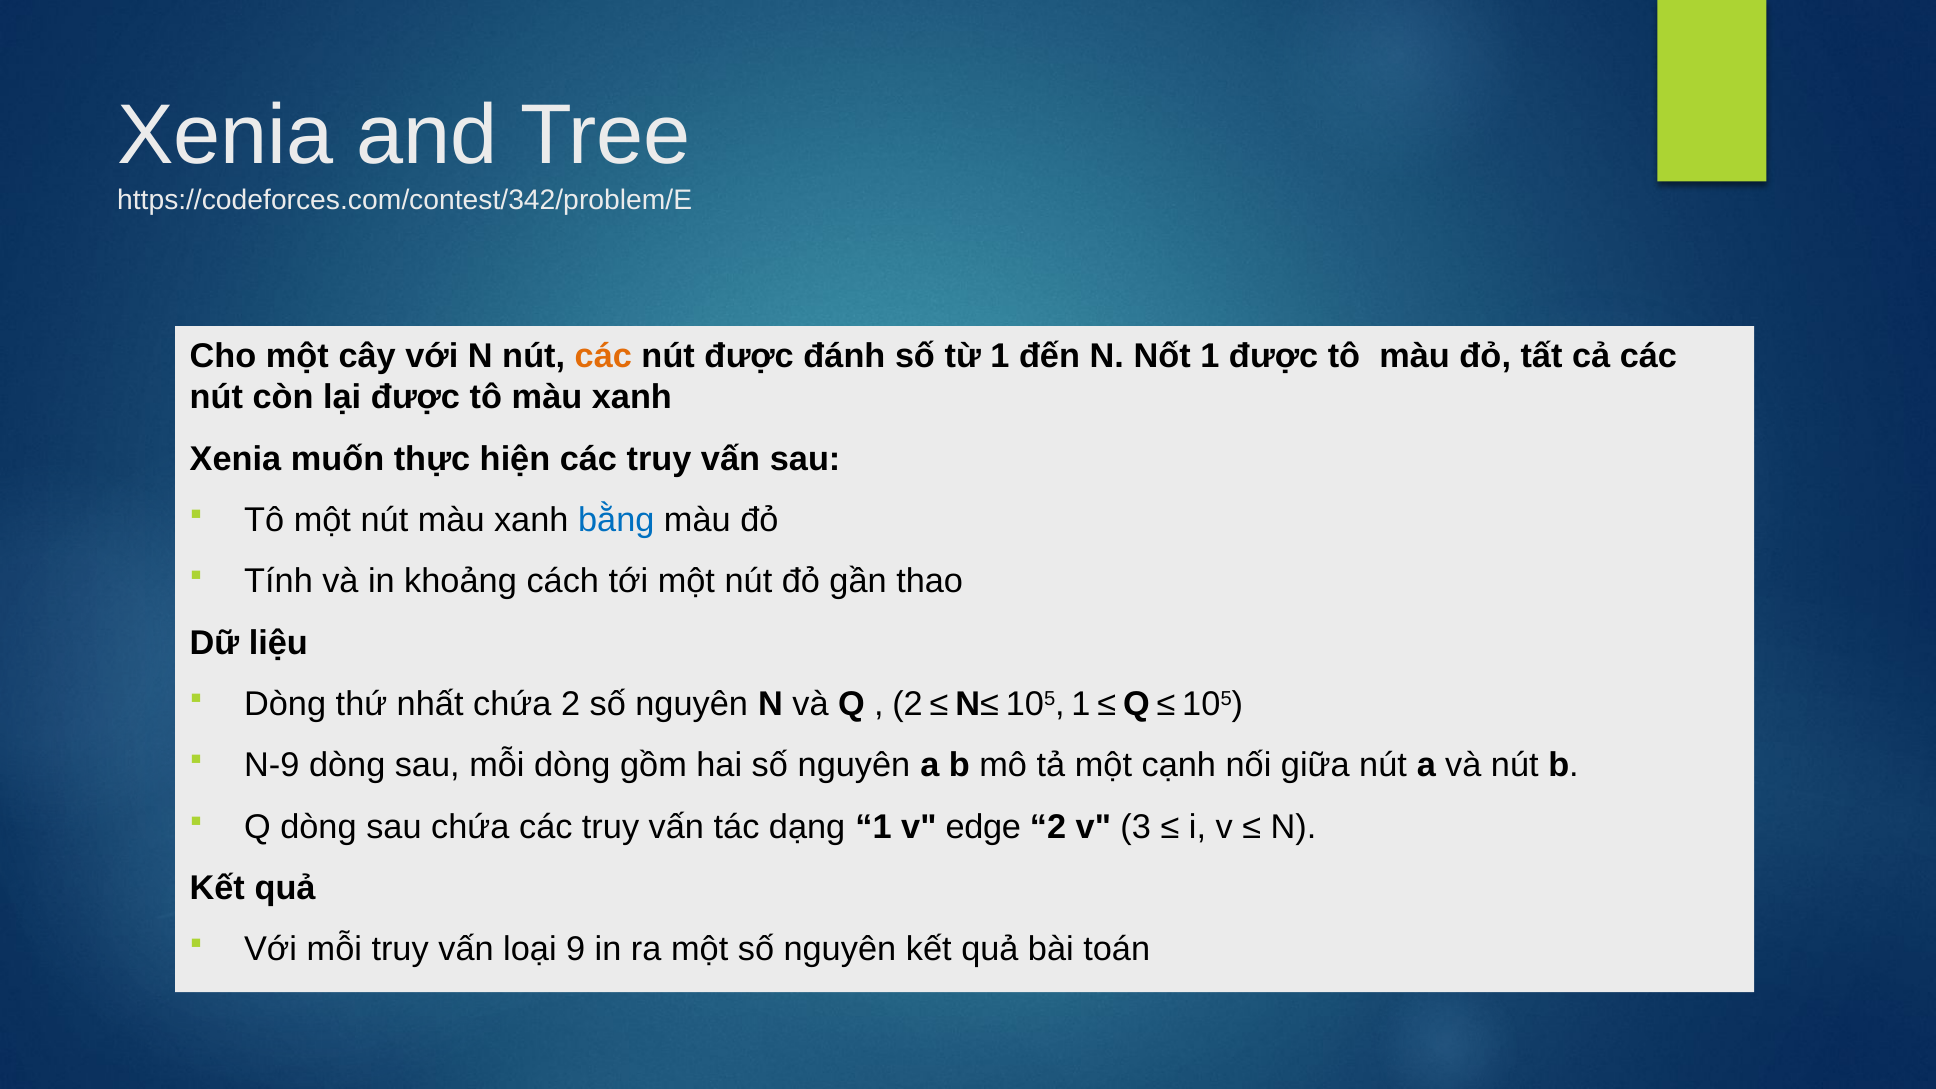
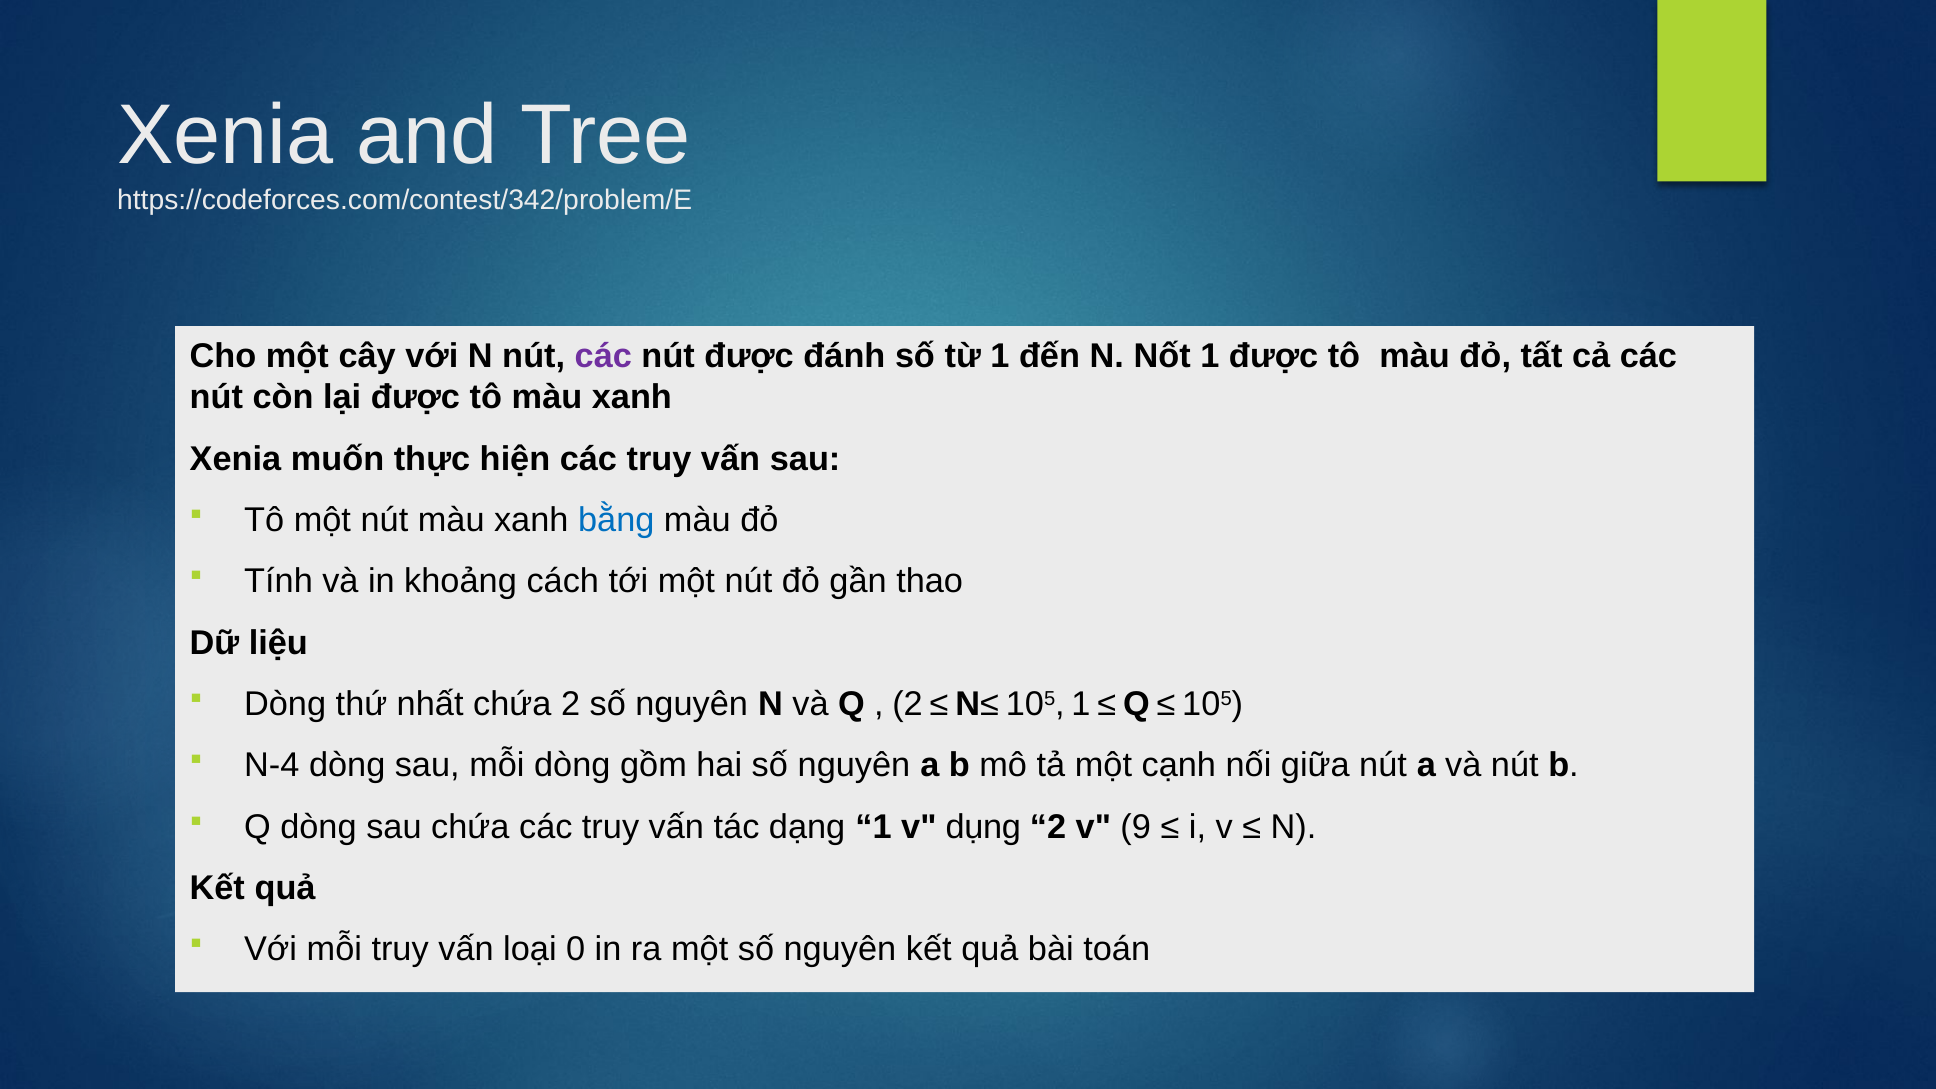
các colour: orange -> purple (603, 356)
N-9: N-9 -> N-4 (272, 765)
edge: edge -> dụng (983, 827)
3: 3 -> 9 (1136, 827)
9: 9 -> 0 (576, 949)
